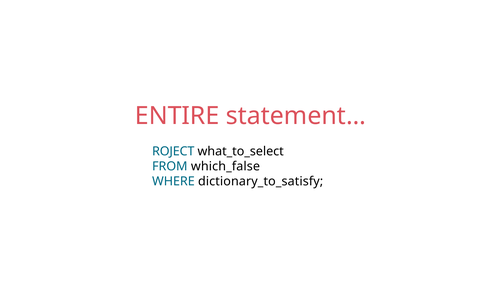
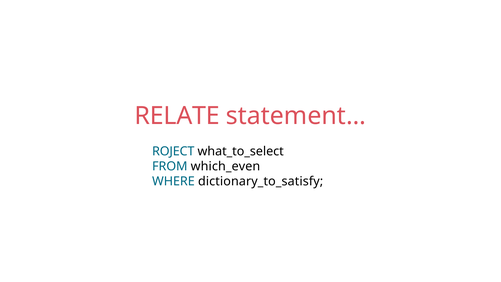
ENTIRE: ENTIRE -> RELATE (177, 116)
which_false: which_false -> which_even (225, 166)
